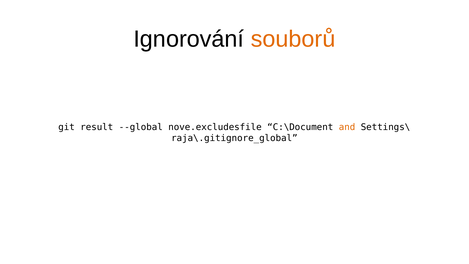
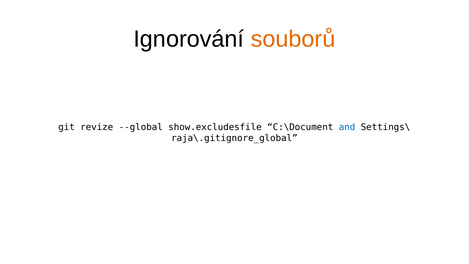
result: result -> revize (97, 127)
nove.excludesfile: nove.excludesfile -> show.excludesfile (215, 127)
and colour: orange -> blue (347, 127)
